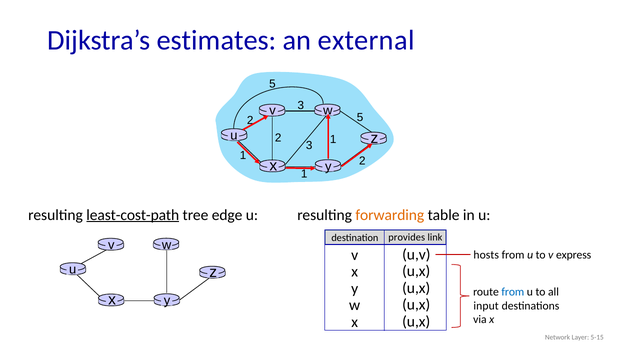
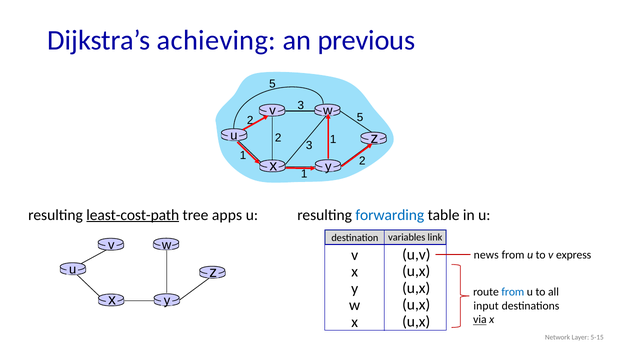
estimates: estimates -> achieving (216, 41)
external: external -> previous (366, 41)
edge: edge -> apps (227, 215)
forwarding colour: orange -> blue (390, 215)
provides: provides -> variables (407, 237)
hosts: hosts -> news (486, 255)
via underline: none -> present (480, 319)
